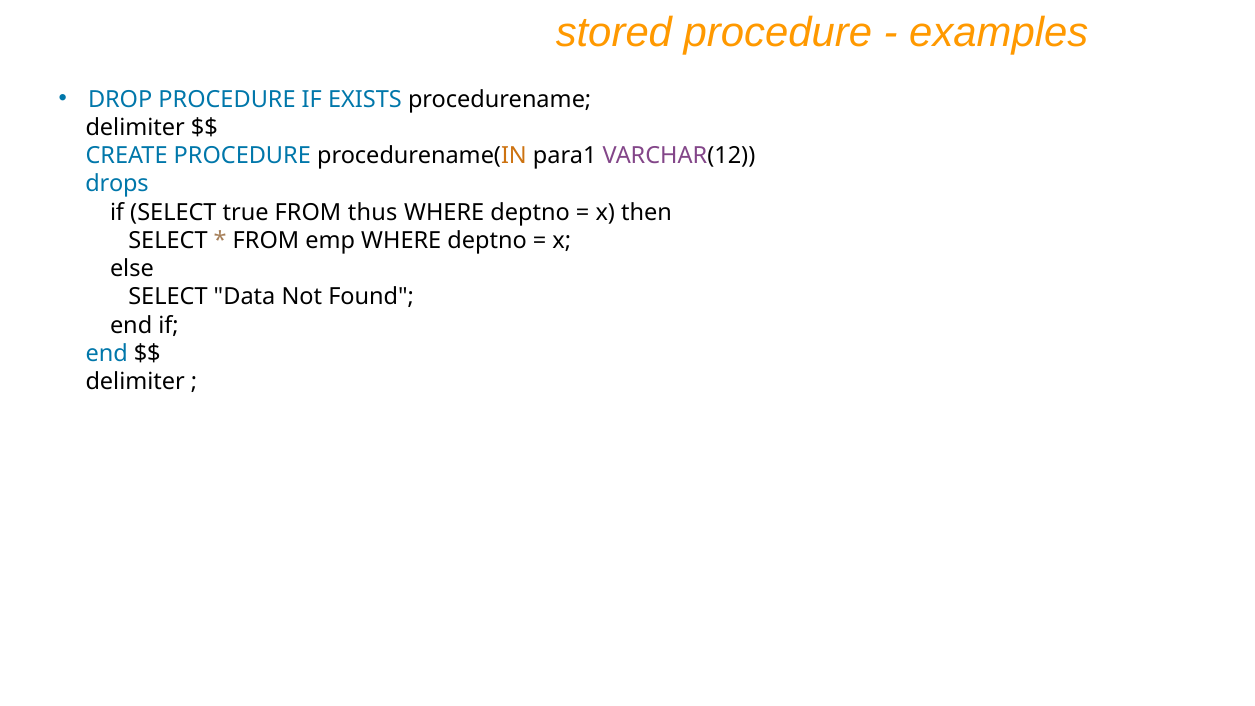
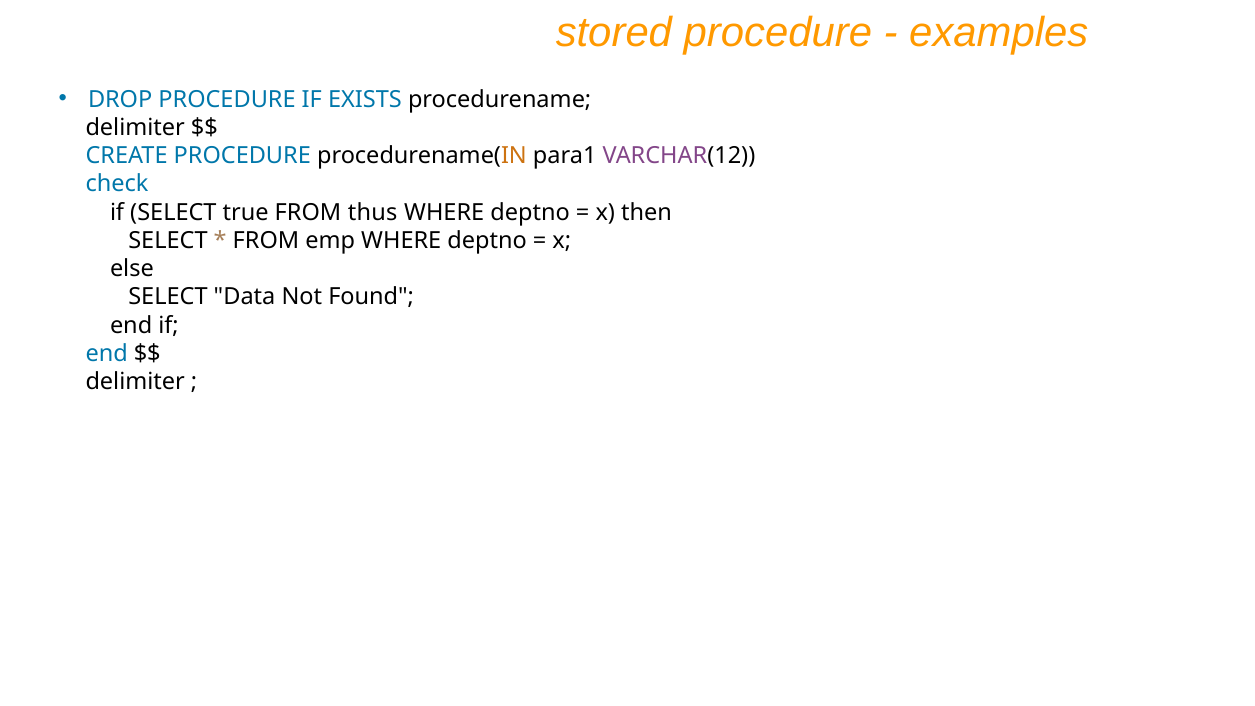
drops: drops -> check (117, 184)
